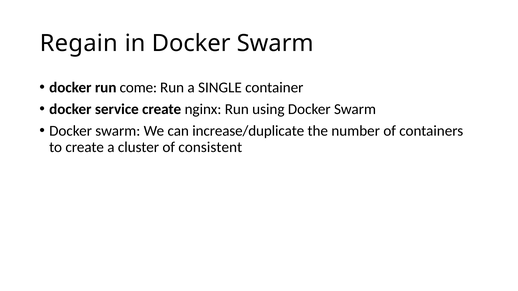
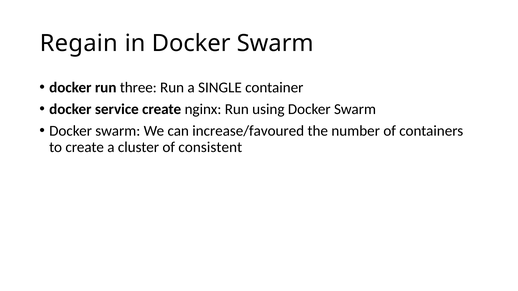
come: come -> three (138, 88)
increase/duplicate: increase/duplicate -> increase/favoured (248, 131)
